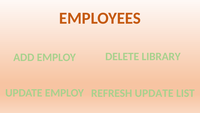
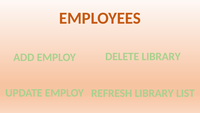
REFRESH UPDATE: UPDATE -> LIBRARY (154, 93)
